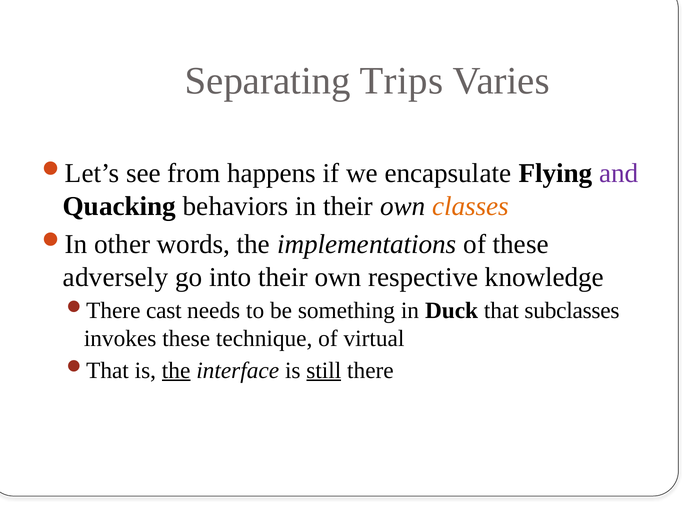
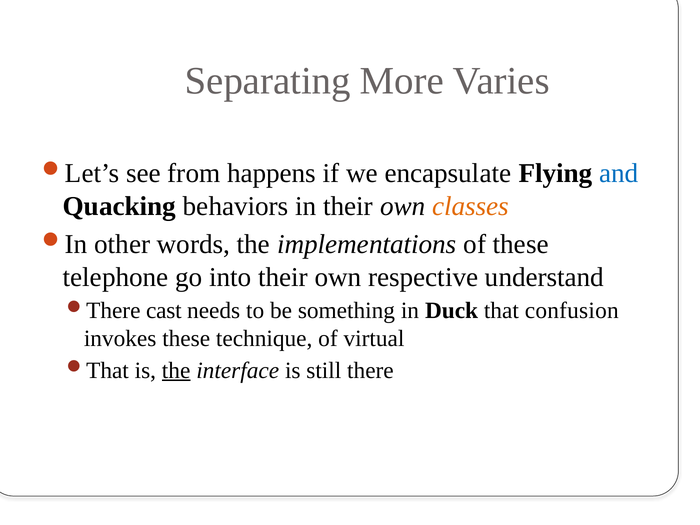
Trips: Trips -> More (402, 81)
and colour: purple -> blue (619, 173)
adversely: adversely -> telephone (116, 277)
knowledge: knowledge -> understand (544, 277)
subclasses: subclasses -> confusion (572, 311)
still underline: present -> none (324, 370)
